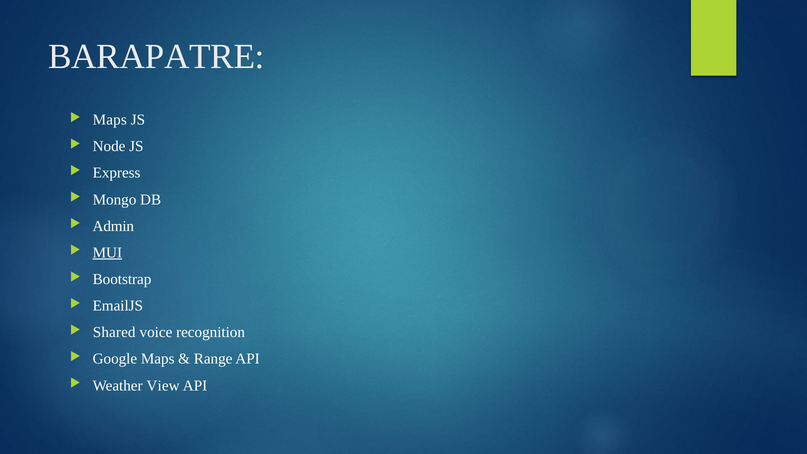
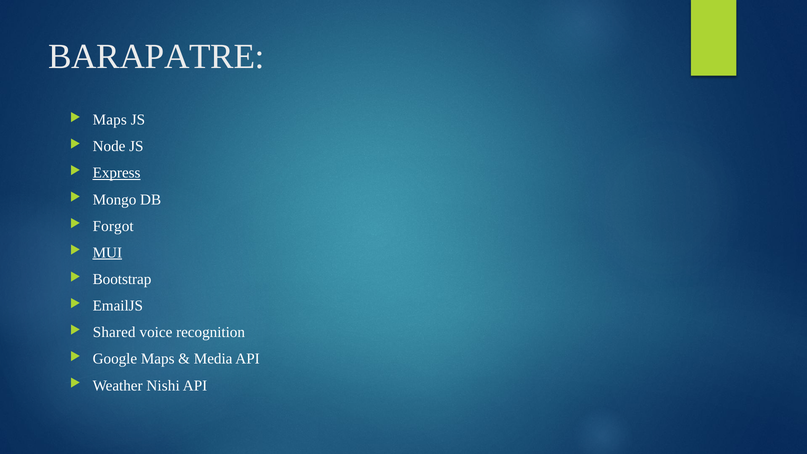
Express underline: none -> present (117, 173)
Admin: Admin -> Forgot (113, 226)
Range: Range -> Media (213, 359)
View: View -> Nishi (163, 385)
